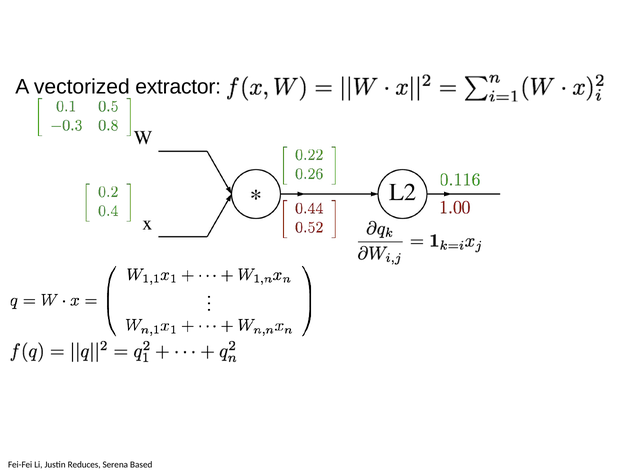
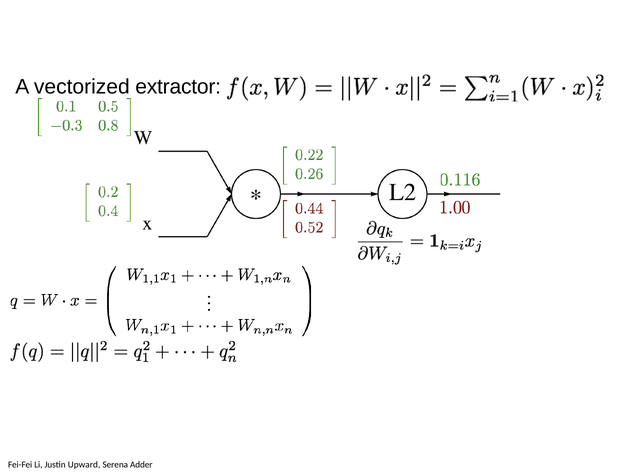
Reduces: Reduces -> Upward (84, 465)
Based: Based -> Adder (141, 465)
